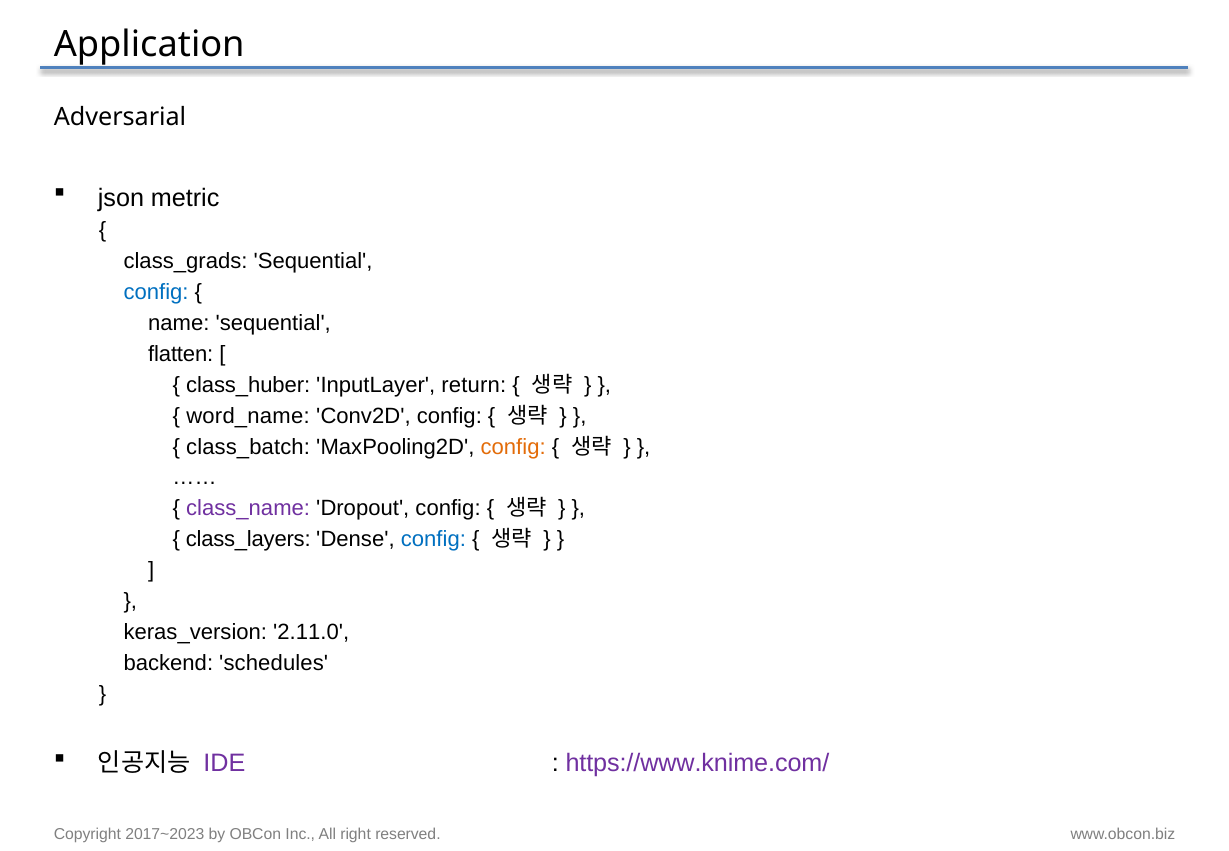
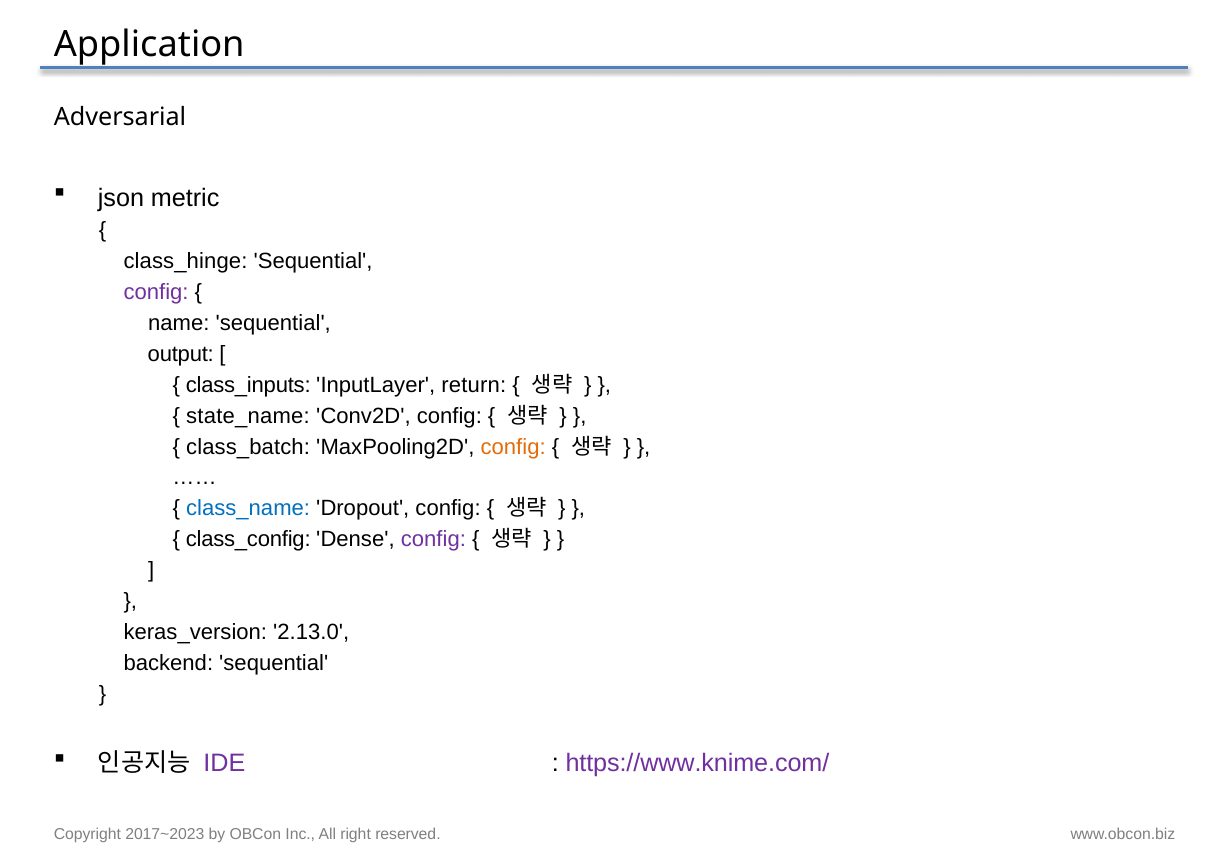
class_grads: class_grads -> class_hinge (185, 261)
config colour: blue -> purple (156, 292)
flatten: flatten -> output (181, 354)
class_huber: class_huber -> class_inputs (248, 385)
word_name: word_name -> state_name (248, 416)
class_name colour: purple -> blue (248, 508)
class_layers: class_layers -> class_config (248, 539)
config colour: blue -> purple (433, 539)
2.11.0: 2.11.0 -> 2.13.0 (311, 632)
backend schedules: schedules -> sequential (274, 663)
